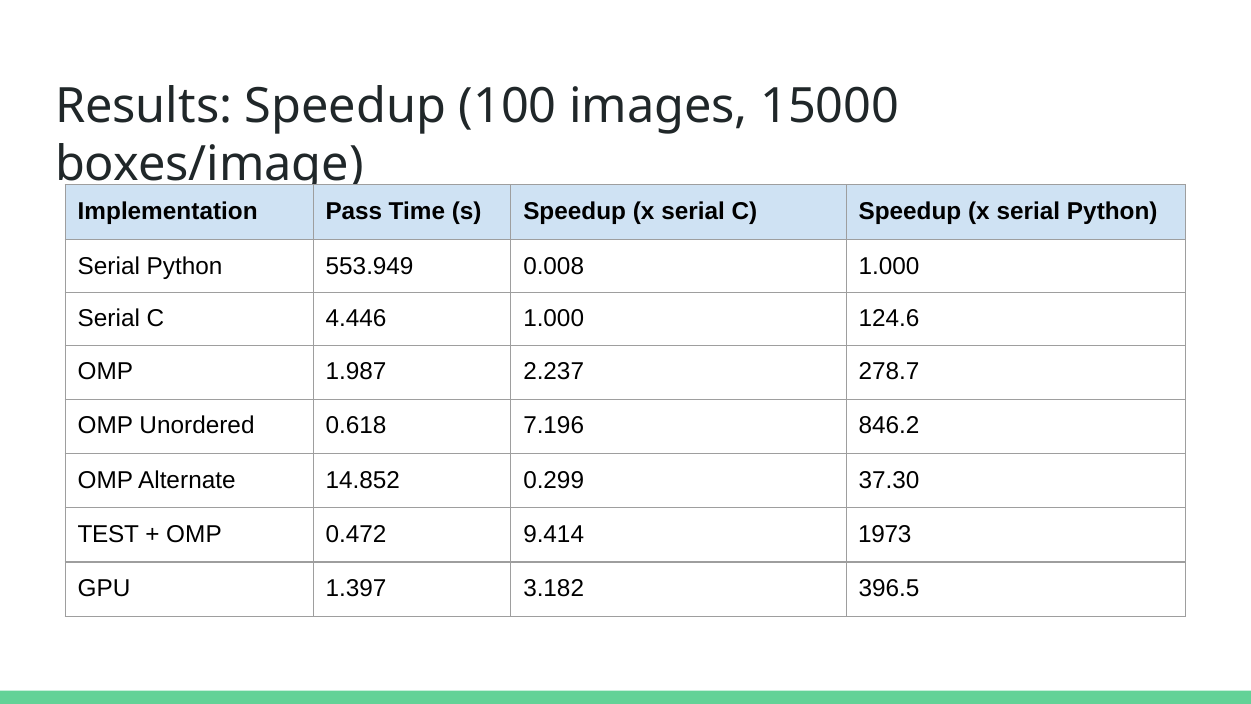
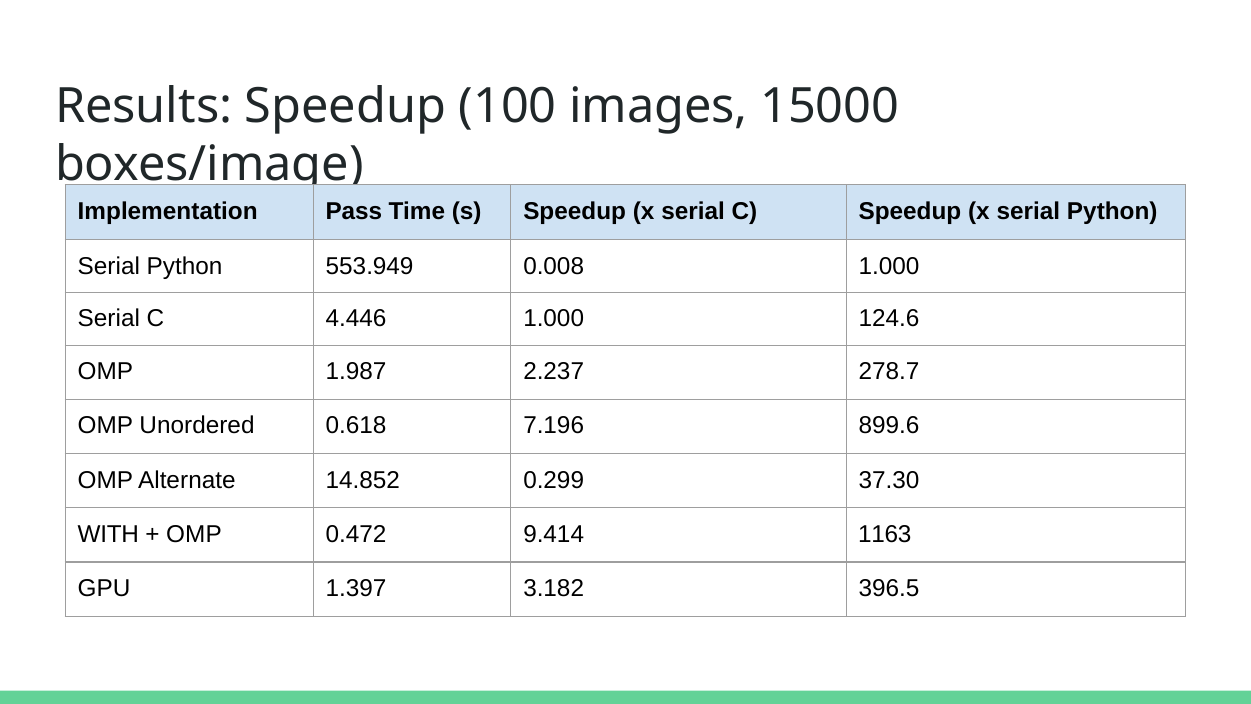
846.2: 846.2 -> 899.6 (889, 426)
TEST: TEST -> WITH (108, 534)
1973: 1973 -> 1163 (885, 534)
